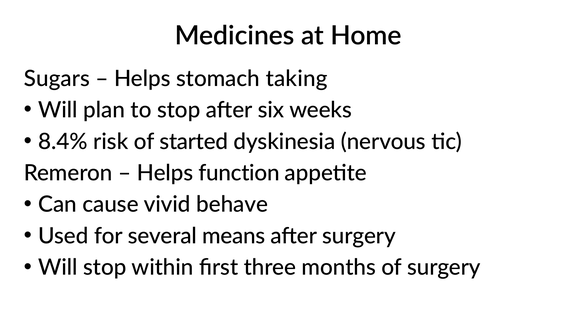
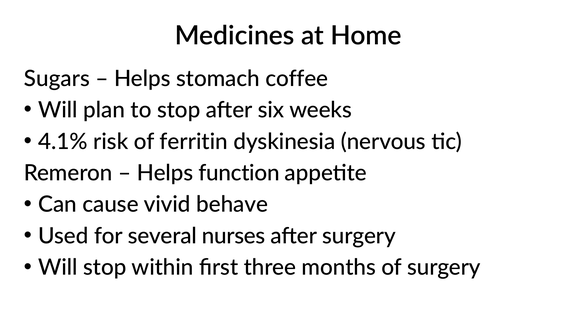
taking: taking -> coffee (297, 79)
8.4%: 8.4% -> 4.1% (63, 142)
started: started -> ferritin (194, 142)
means: means -> nurses (234, 236)
